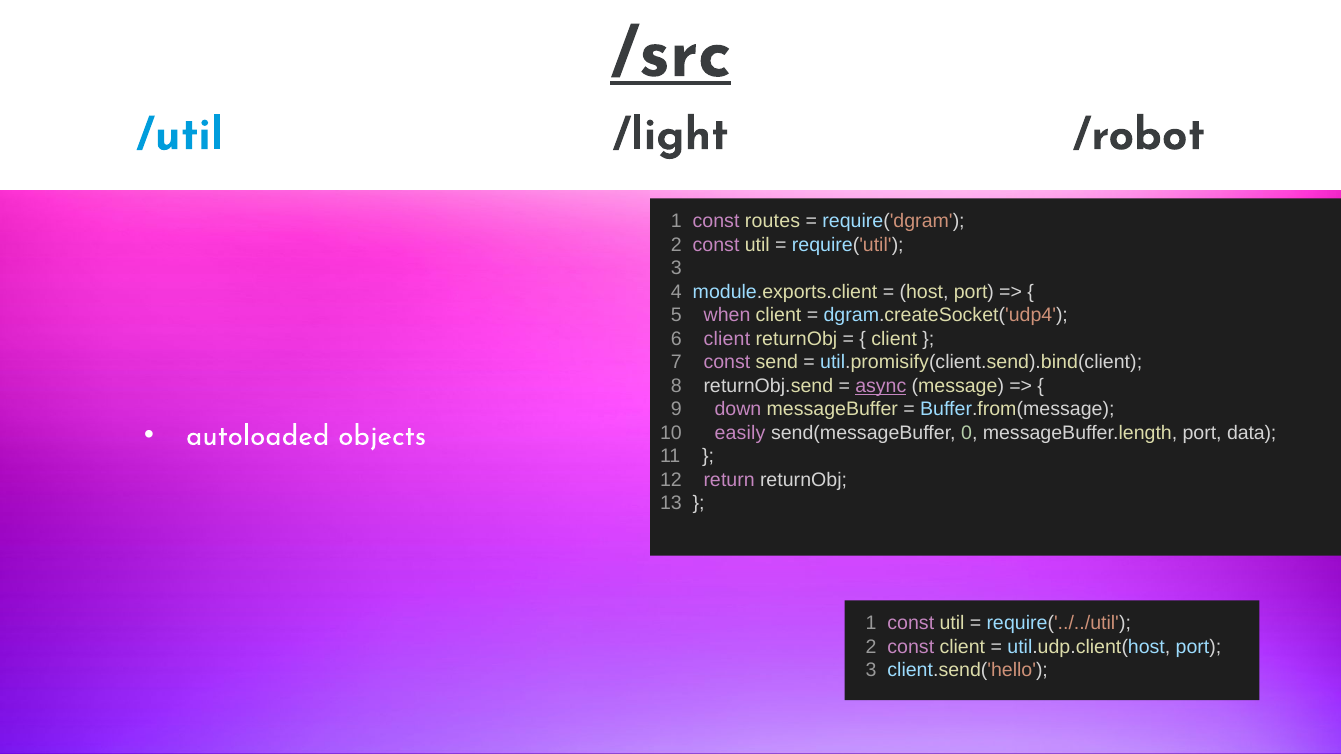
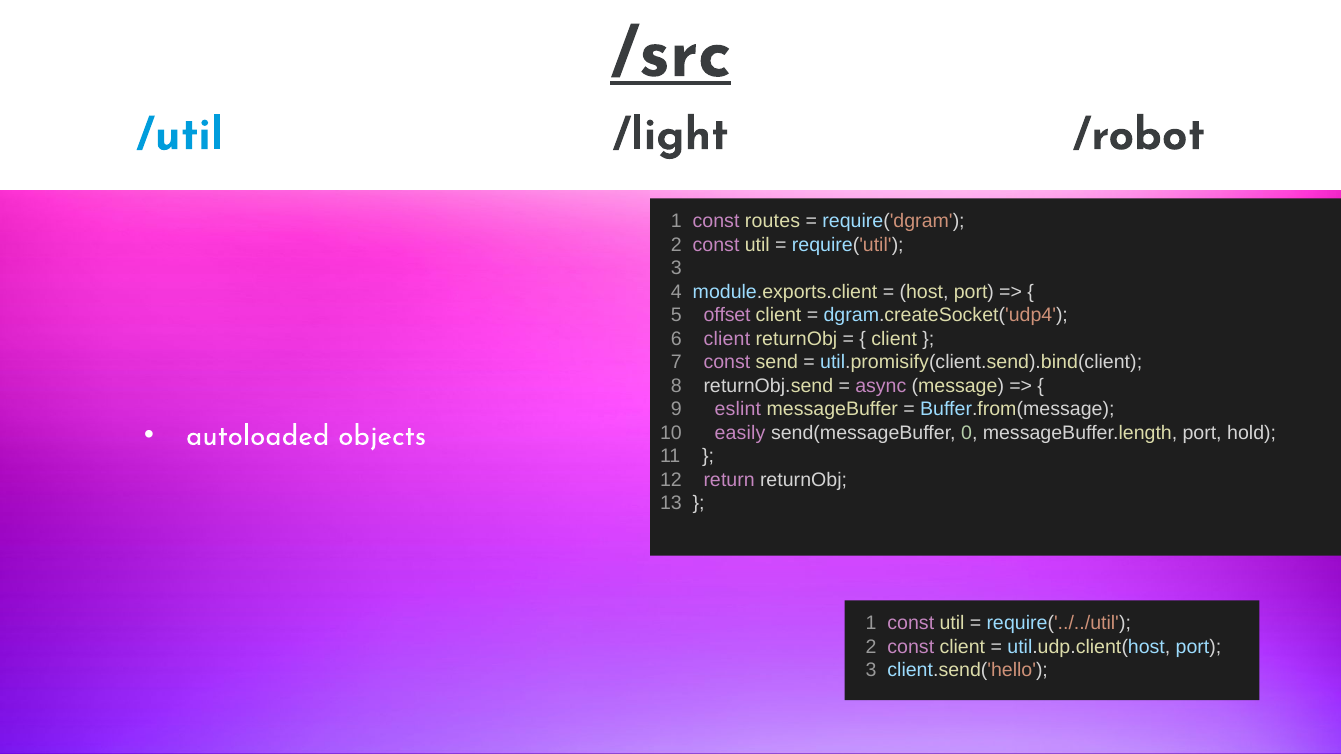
when: when -> offset (727, 315)
async underline: present -> none (881, 386)
down: down -> eslint (738, 409)
data: data -> hold (1252, 433)
